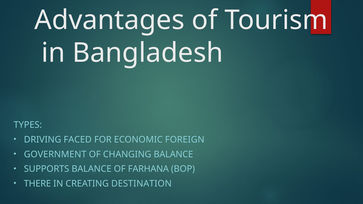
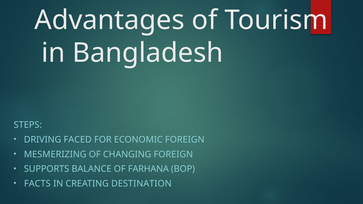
TYPES: TYPES -> STEPS (28, 125)
GOVERNMENT: GOVERNMENT -> MESMERIZING (55, 154)
CHANGING BALANCE: BALANCE -> FOREIGN (173, 154)
THERE: THERE -> FACTS (37, 184)
